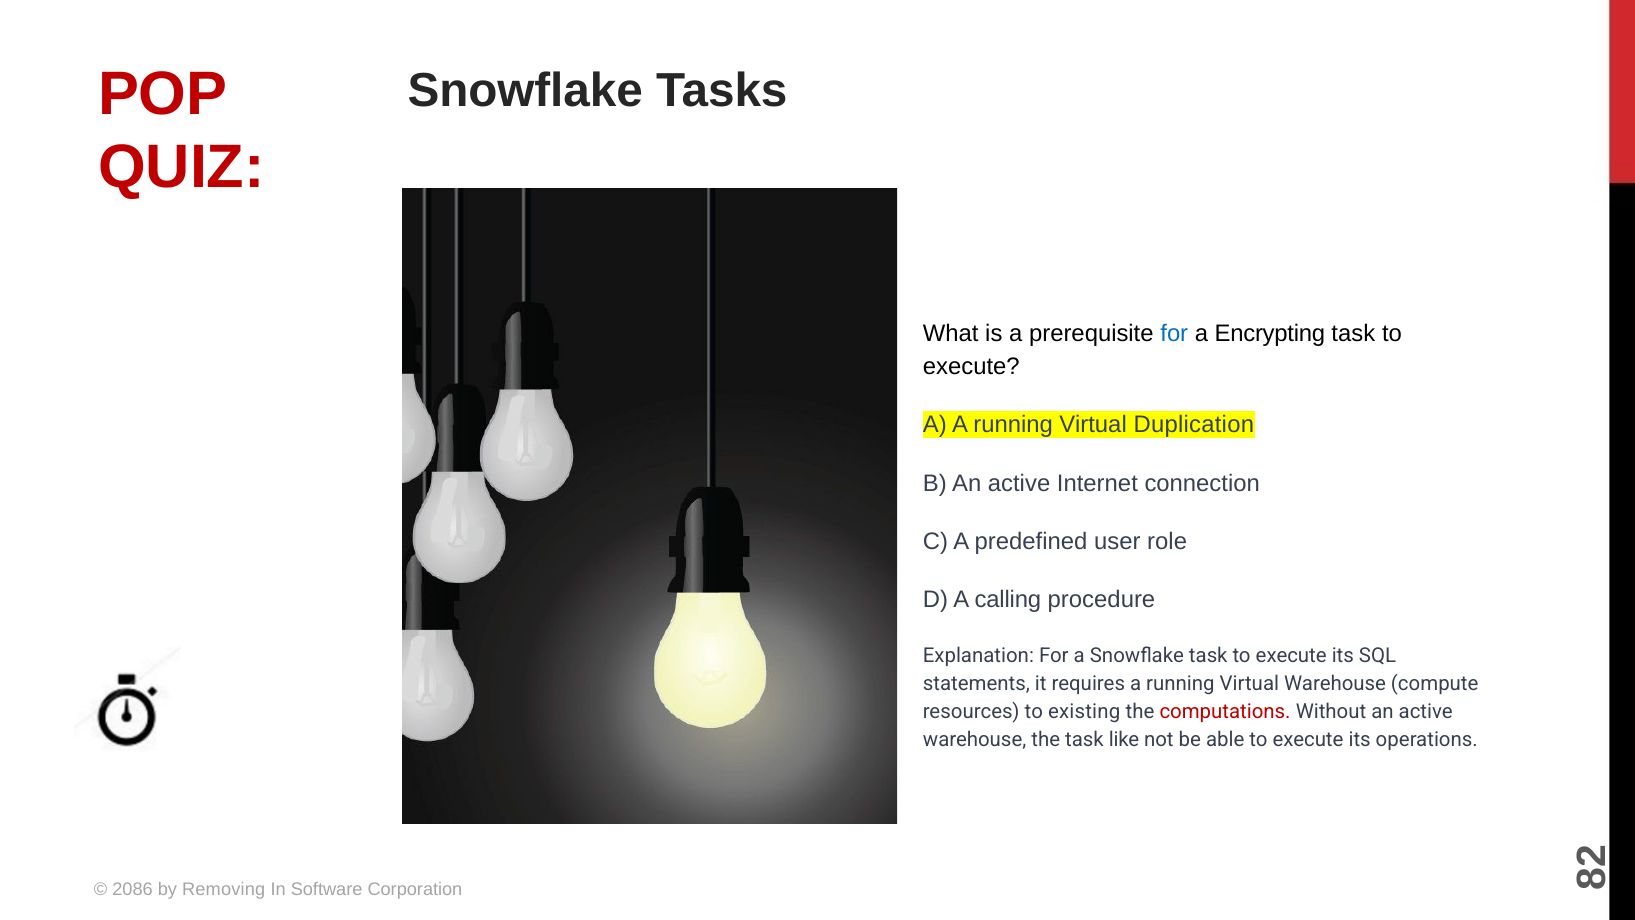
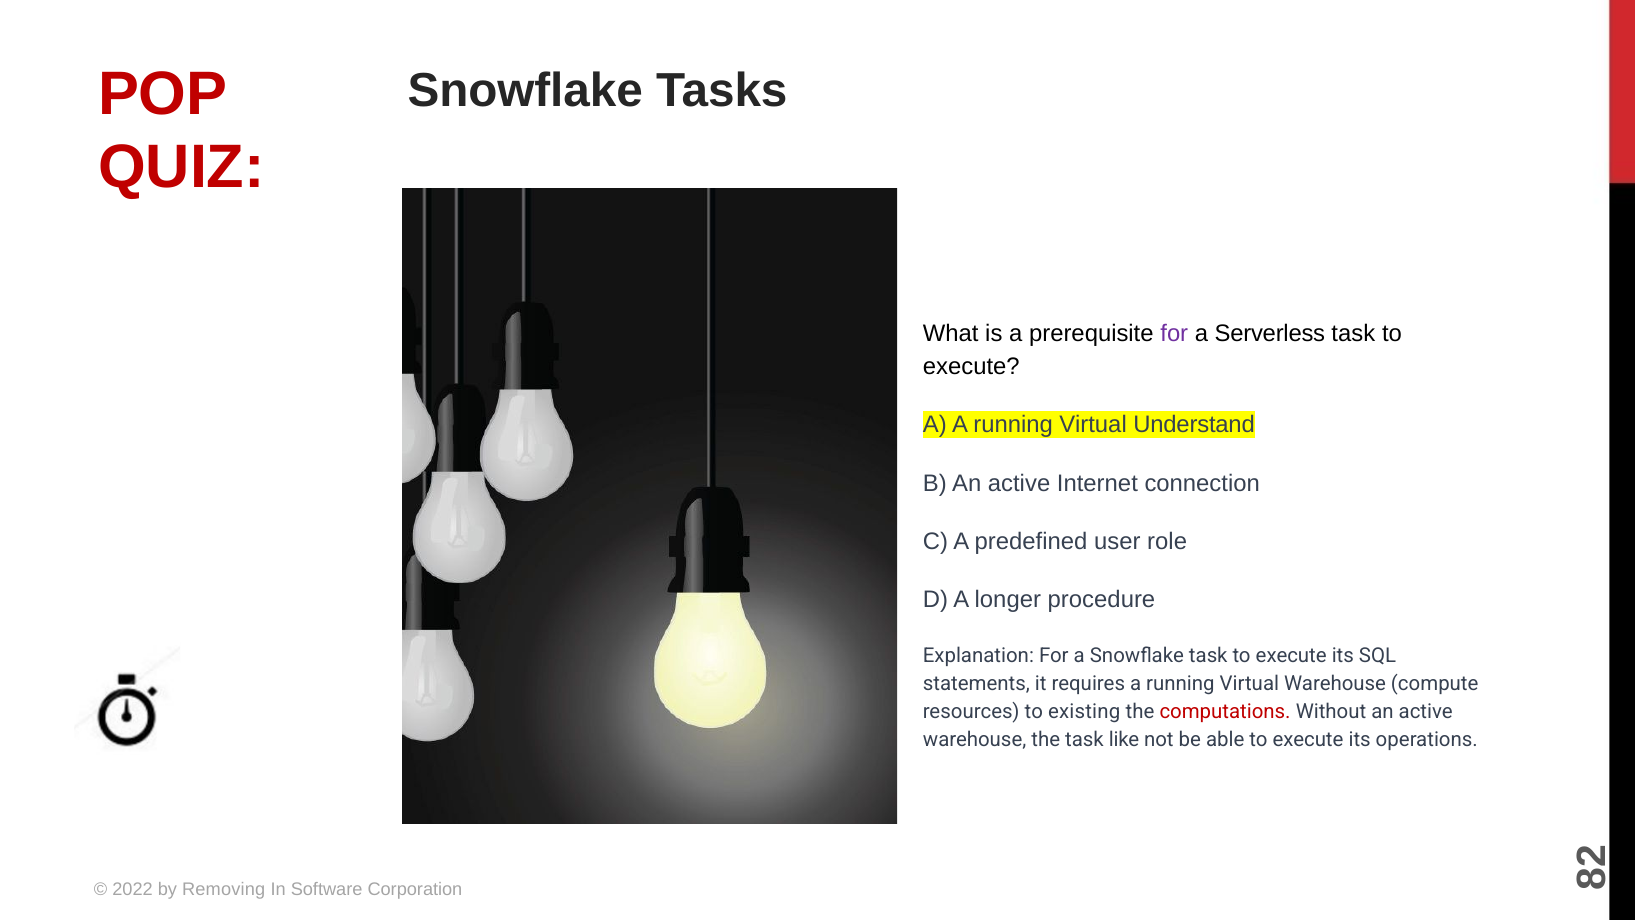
for colour: blue -> purple (1174, 333)
Encrypting: Encrypting -> Serverless (1270, 333)
Duplication: Duplication -> Understand (1194, 425)
calling: calling -> longer (1008, 600)
2086: 2086 -> 2022 (133, 889)
